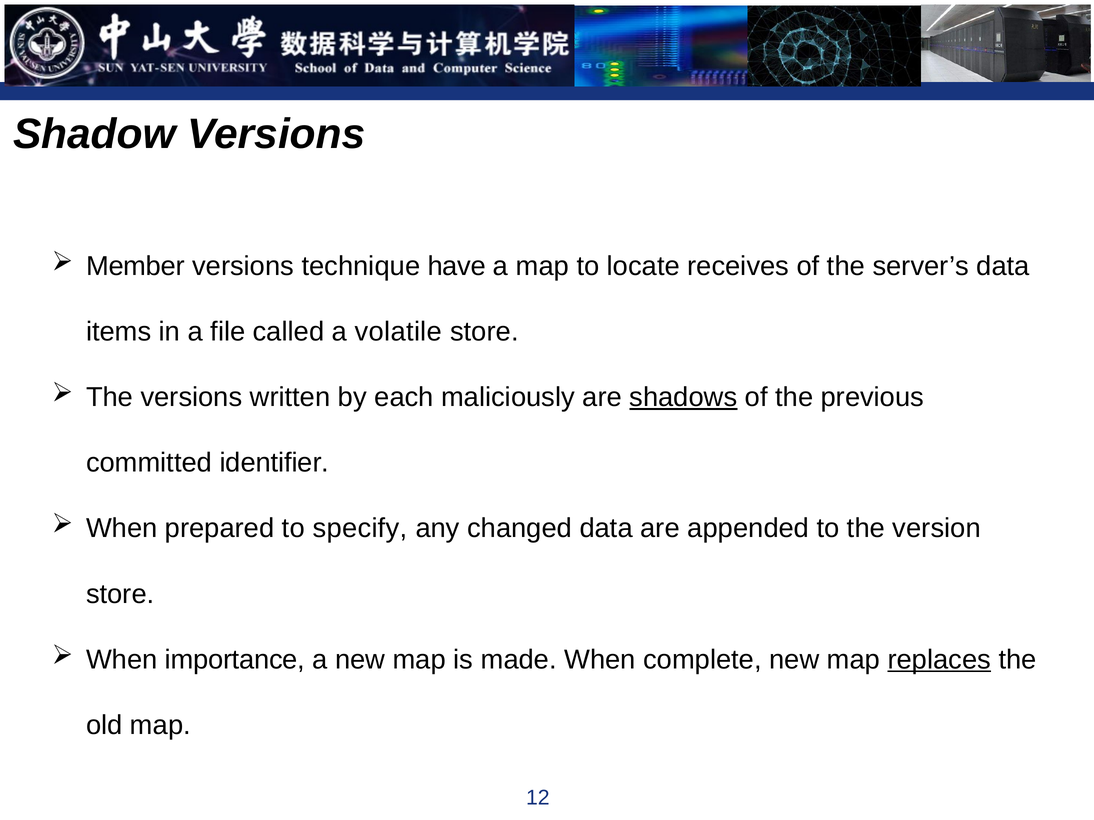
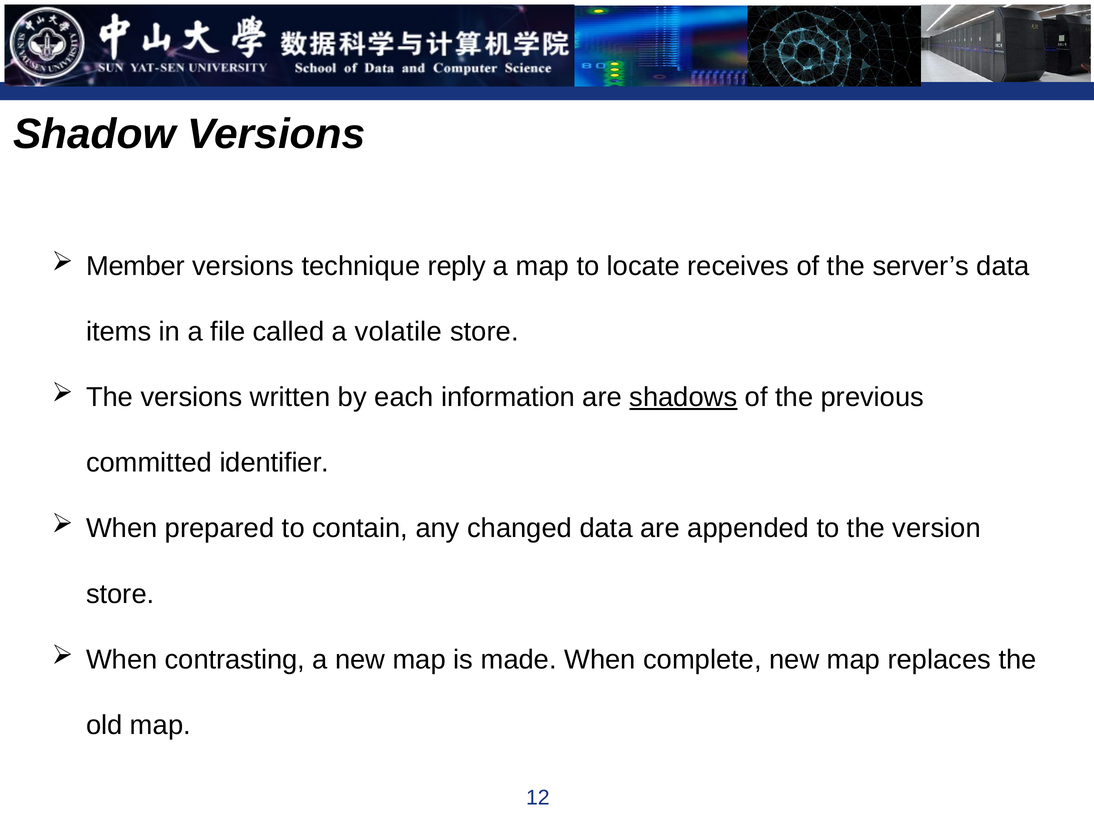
have: have -> reply (457, 266)
maliciously: maliciously -> information (508, 397)
specify: specify -> contain (360, 529)
importance: importance -> contrasting (235, 660)
replaces underline: present -> none (939, 660)
